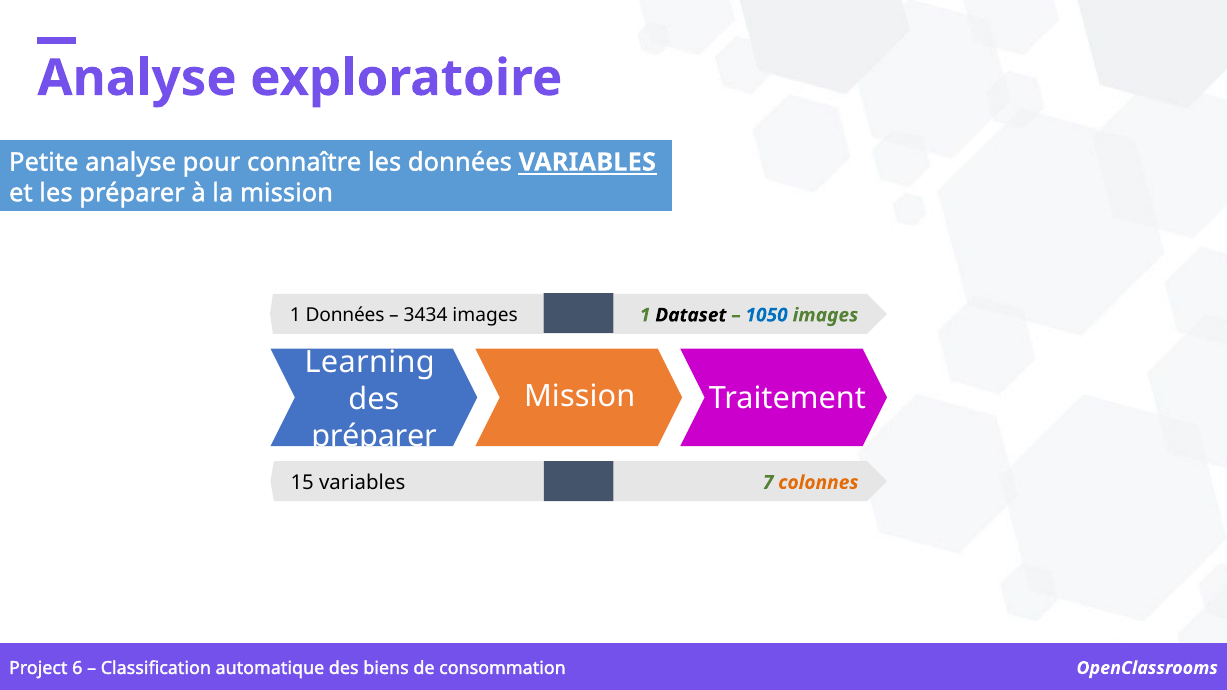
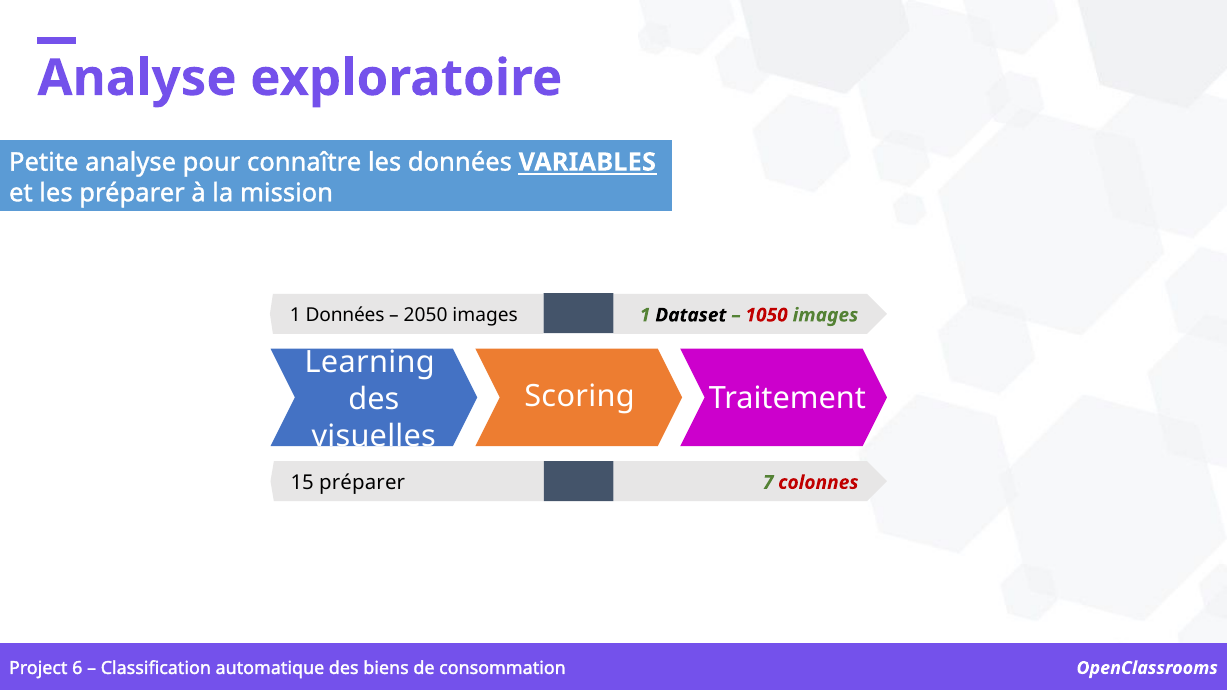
3434: 3434 -> 2050 (426, 315)
1050 colour: blue -> red (767, 315)
Mission: Mission -> Scoring (580, 397)
préparer: préparer -> visuelles (374, 436)
15 variables: variables -> préparer (362, 483)
colonnes colour: orange -> red (818, 483)
